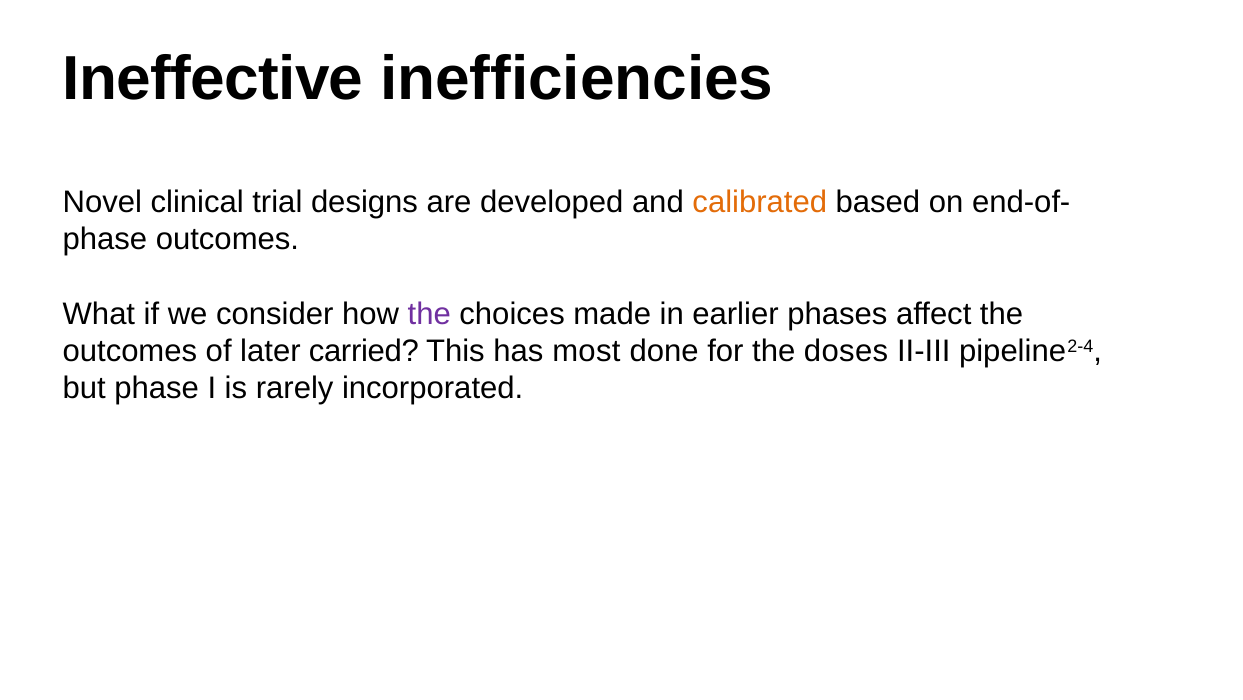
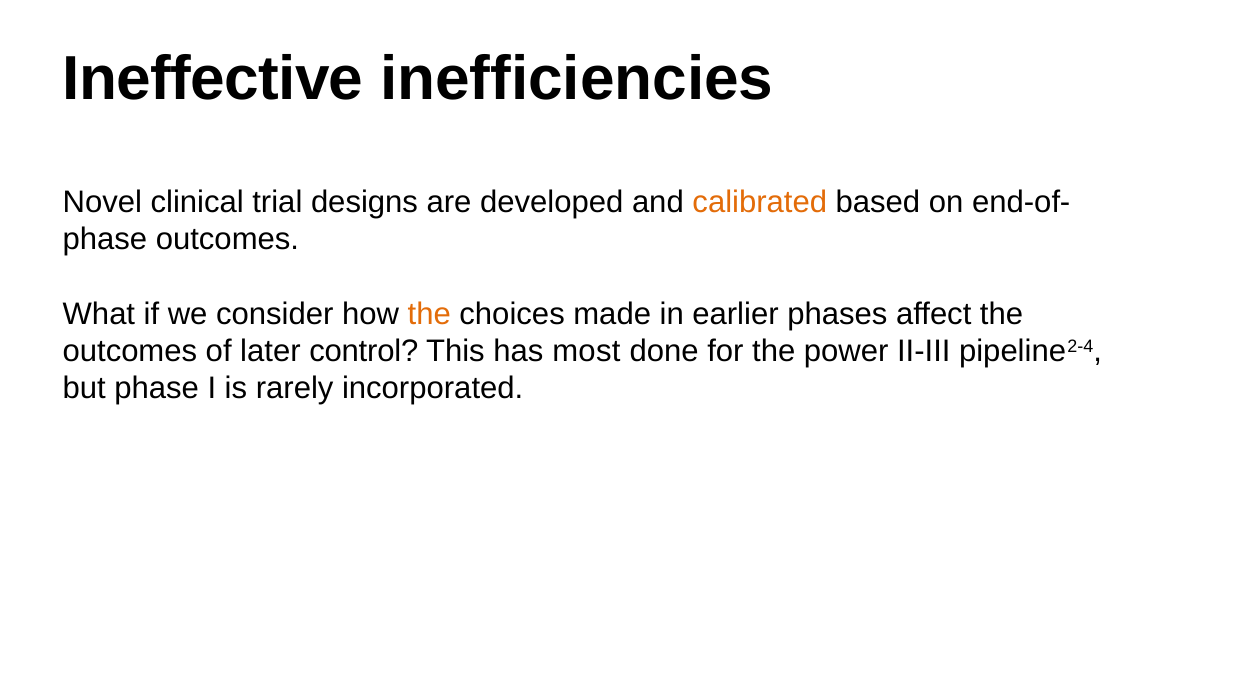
the colour: purple -> orange (429, 314)
carried: carried -> control (364, 351)
doses: doses -> power (846, 351)
